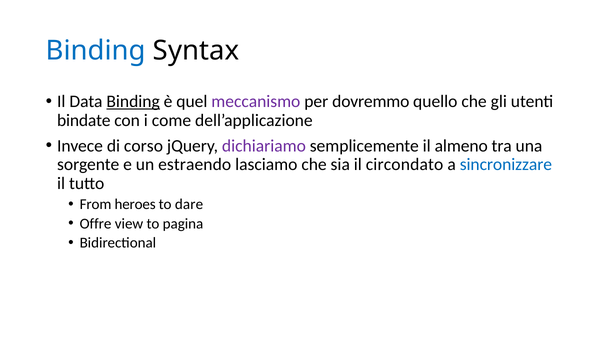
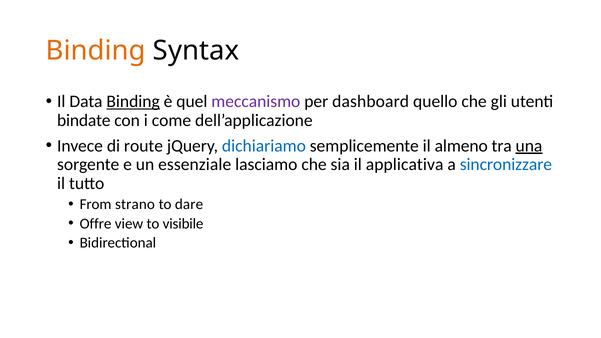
Binding colour: blue -> orange (96, 50)
dovremmo: dovremmo -> dashboard (371, 102)
corso: corso -> route (144, 146)
dichiariamo colour: purple -> blue (264, 146)
una underline: none -> present (529, 146)
estraendo: estraendo -> essenziale (195, 165)
circondato: circondato -> applicativa (405, 165)
heroes: heroes -> strano (135, 204)
pagina: pagina -> visibile (183, 224)
